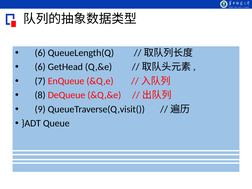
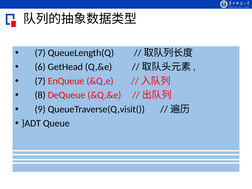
6: 6 -> 7 (40, 53)
